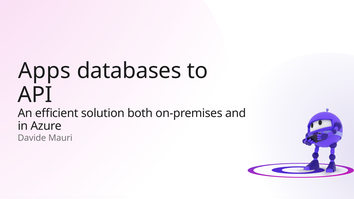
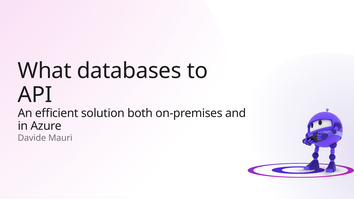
Apps: Apps -> What (45, 71)
